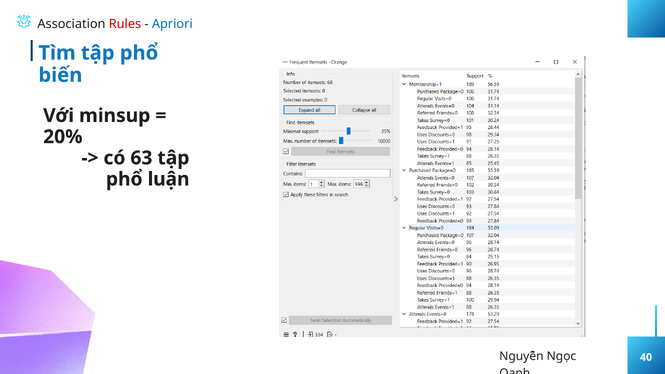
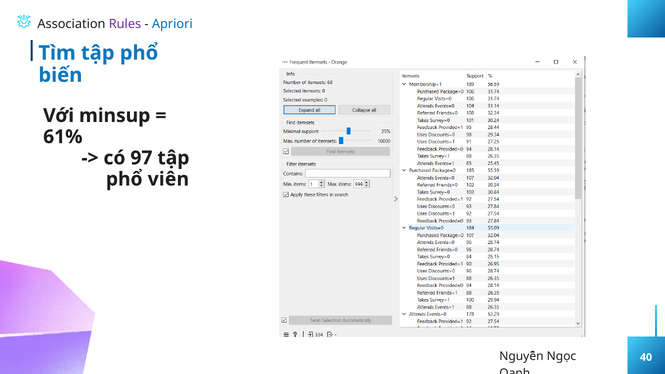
Rules colour: red -> purple (125, 24)
20%: 20% -> 61% (63, 137)
63: 63 -> 97 (141, 158)
luận: luận -> viên (168, 179)
